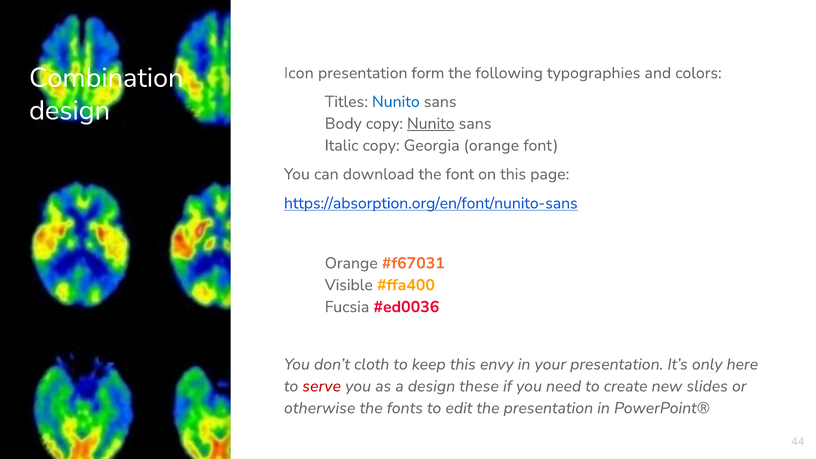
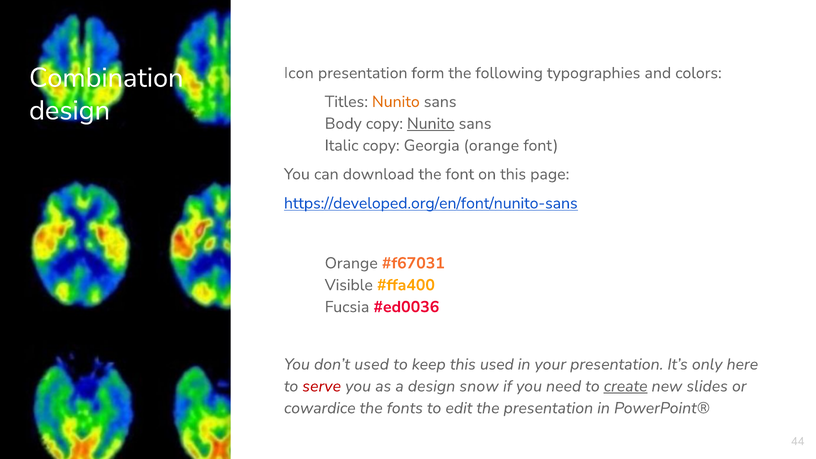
Nunito colour: blue -> orange (396, 102)
https://absorption.org/en/font/nunito-sans: https://absorption.org/en/font/nunito-sans -> https://developed.org/en/font/nunito-sans (431, 203)
don’t cloth: cloth -> used (372, 364)
this envy: envy -> used (497, 364)
these: these -> snow (479, 386)
create underline: none -> present (626, 386)
otherwise: otherwise -> cowardice (320, 408)
